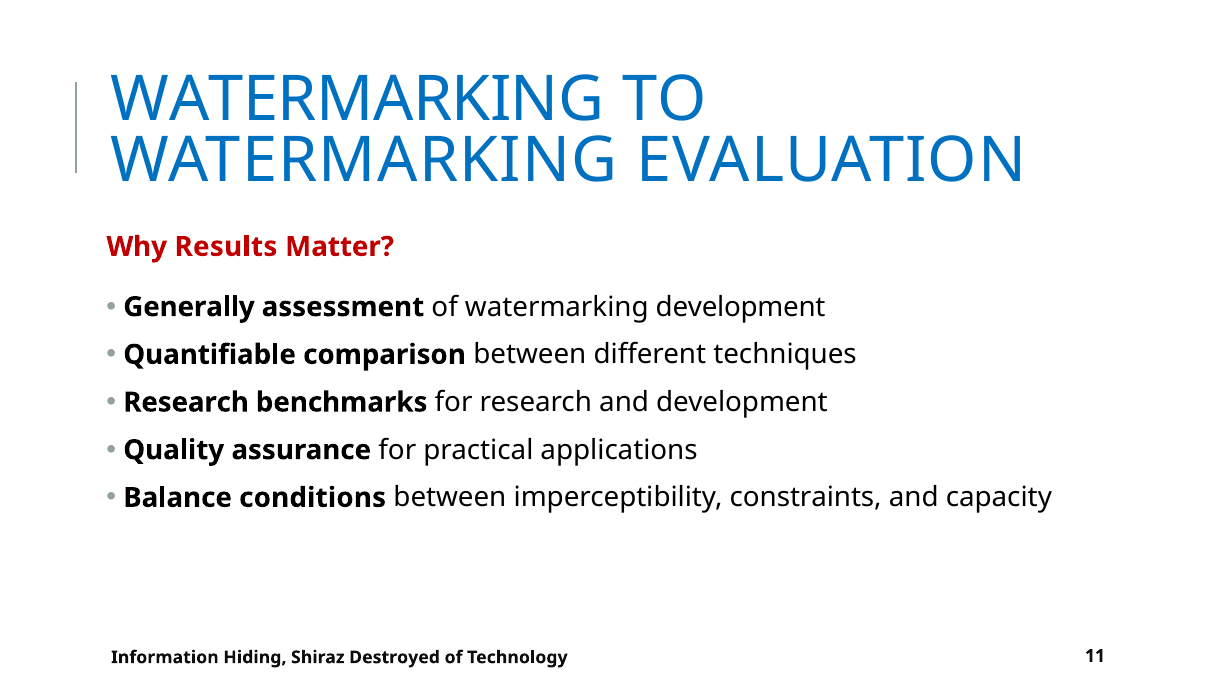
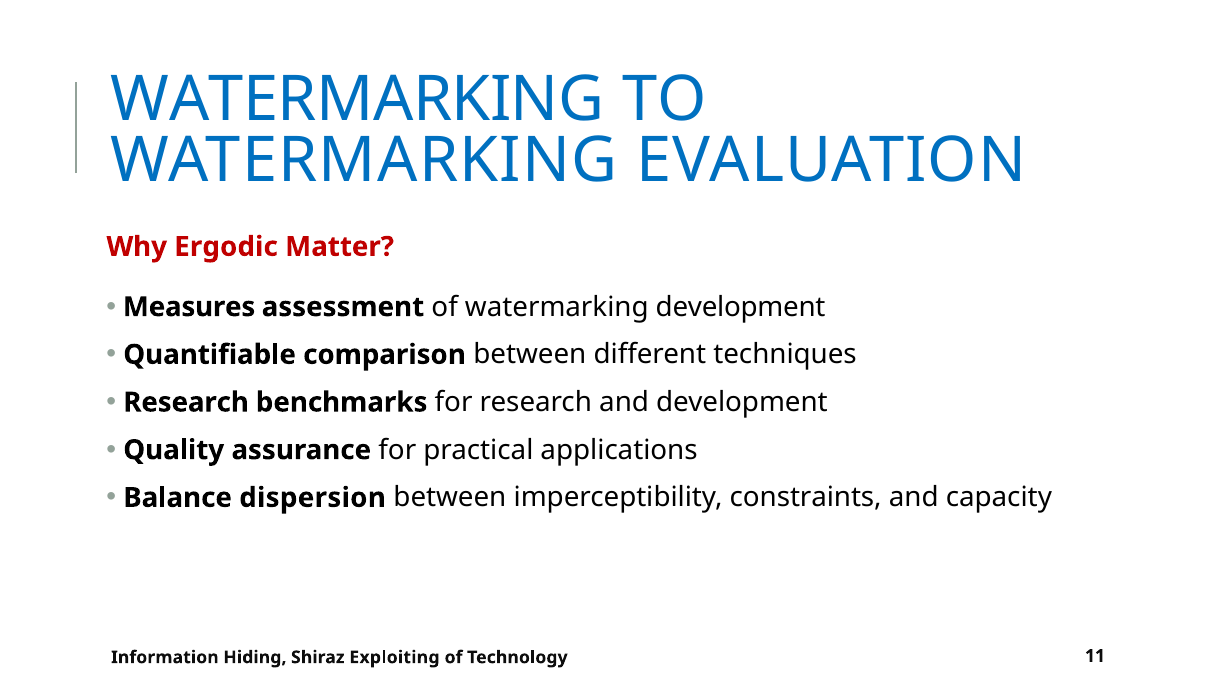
Results: Results -> Ergodic (226, 247)
Generally: Generally -> Measures (189, 307)
conditions: conditions -> dispersion (313, 498)
Destroyed: Destroyed -> Exploiting (394, 658)
